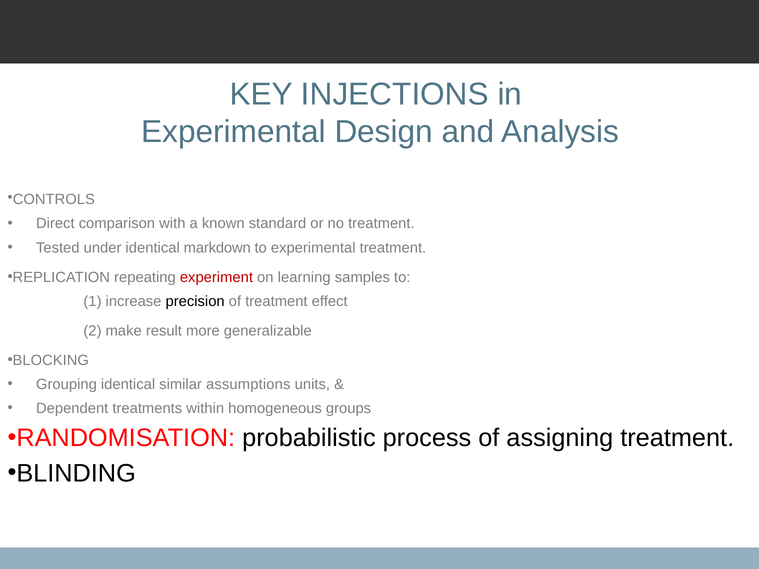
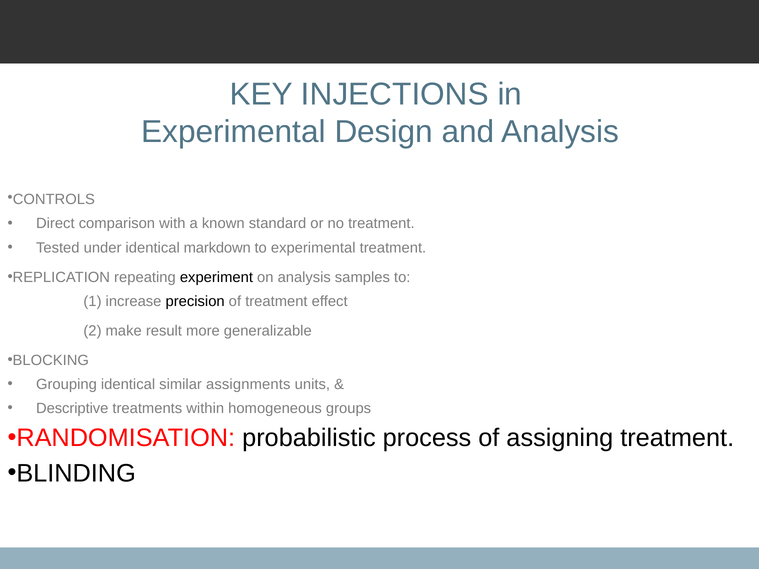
experiment colour: red -> black (216, 277)
on learning: learning -> analysis (304, 277)
assumptions: assumptions -> assignments (248, 384)
Dependent: Dependent -> Descriptive (72, 408)
